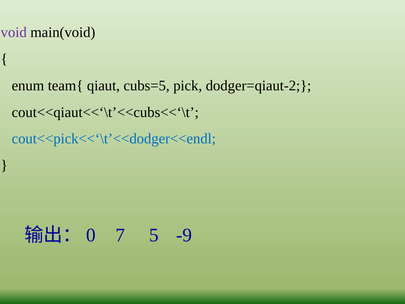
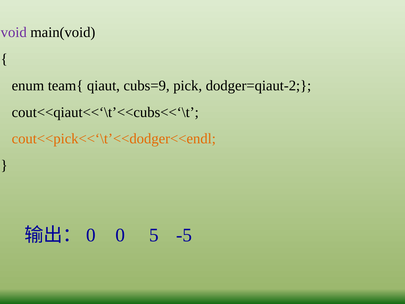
cubs=5: cubs=5 -> cubs=9 (147, 85)
cout<<pick<<‘\t’<<dodger<<endl colour: blue -> orange (114, 139)
7: 7 -> 0 (120, 235)
-9: -9 -> -5 (184, 235)
